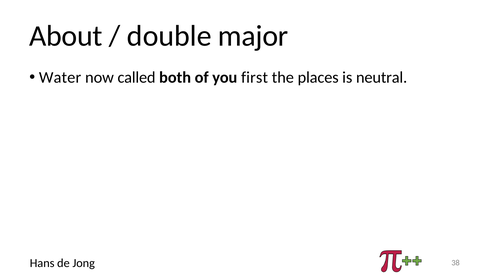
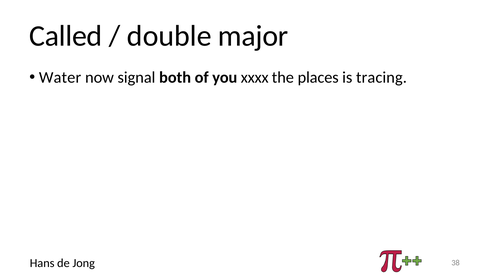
About: About -> Called (66, 36)
called: called -> signal (136, 78)
first: first -> xxxx (255, 78)
neutral: neutral -> tracing (382, 78)
